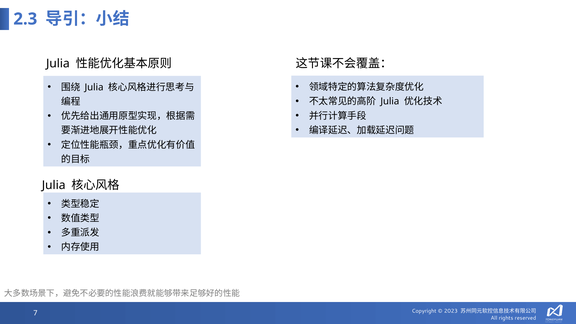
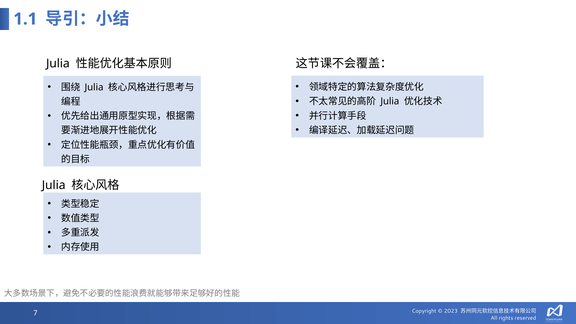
2.3: 2.3 -> 1.1 (25, 19)
